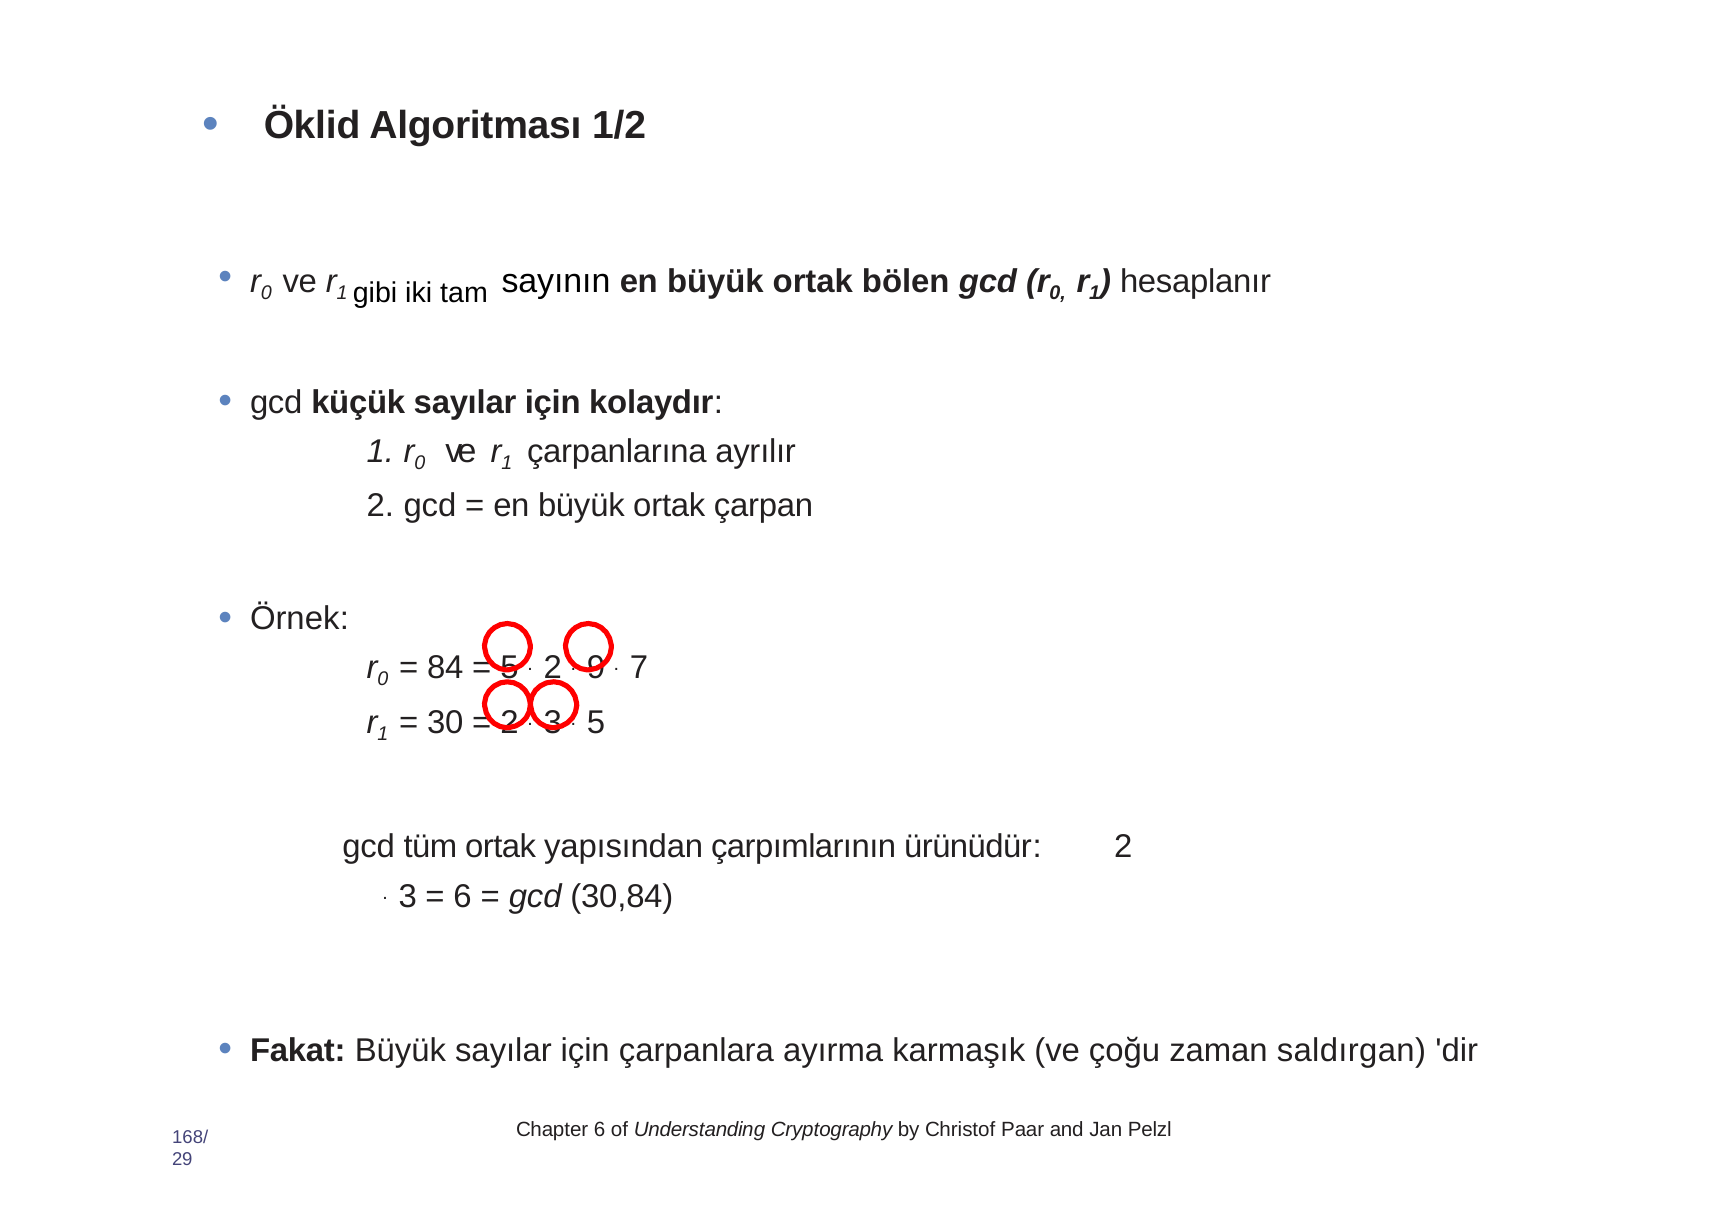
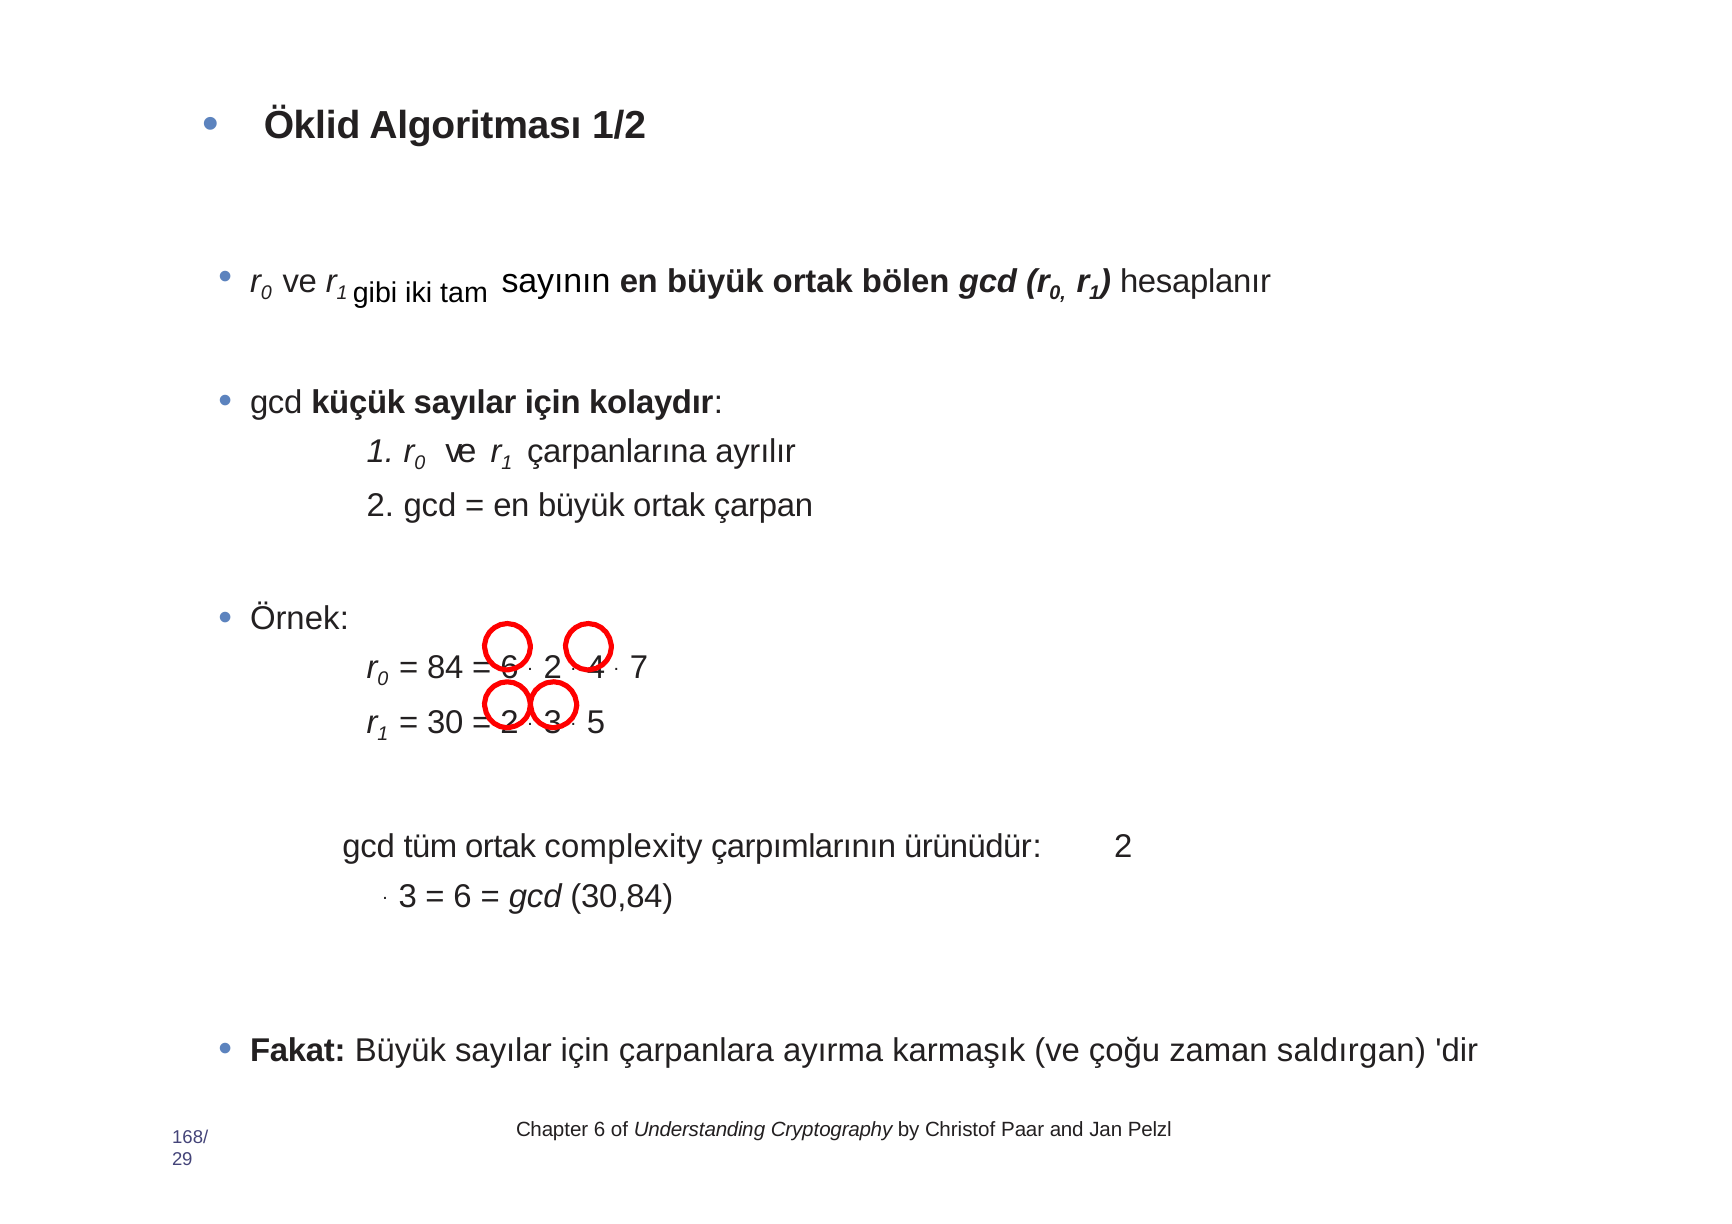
5: 5 -> 6 (510, 668)
9: 9 -> 4 (596, 668)
yapısından: yapısından -> complexity (623, 846)
